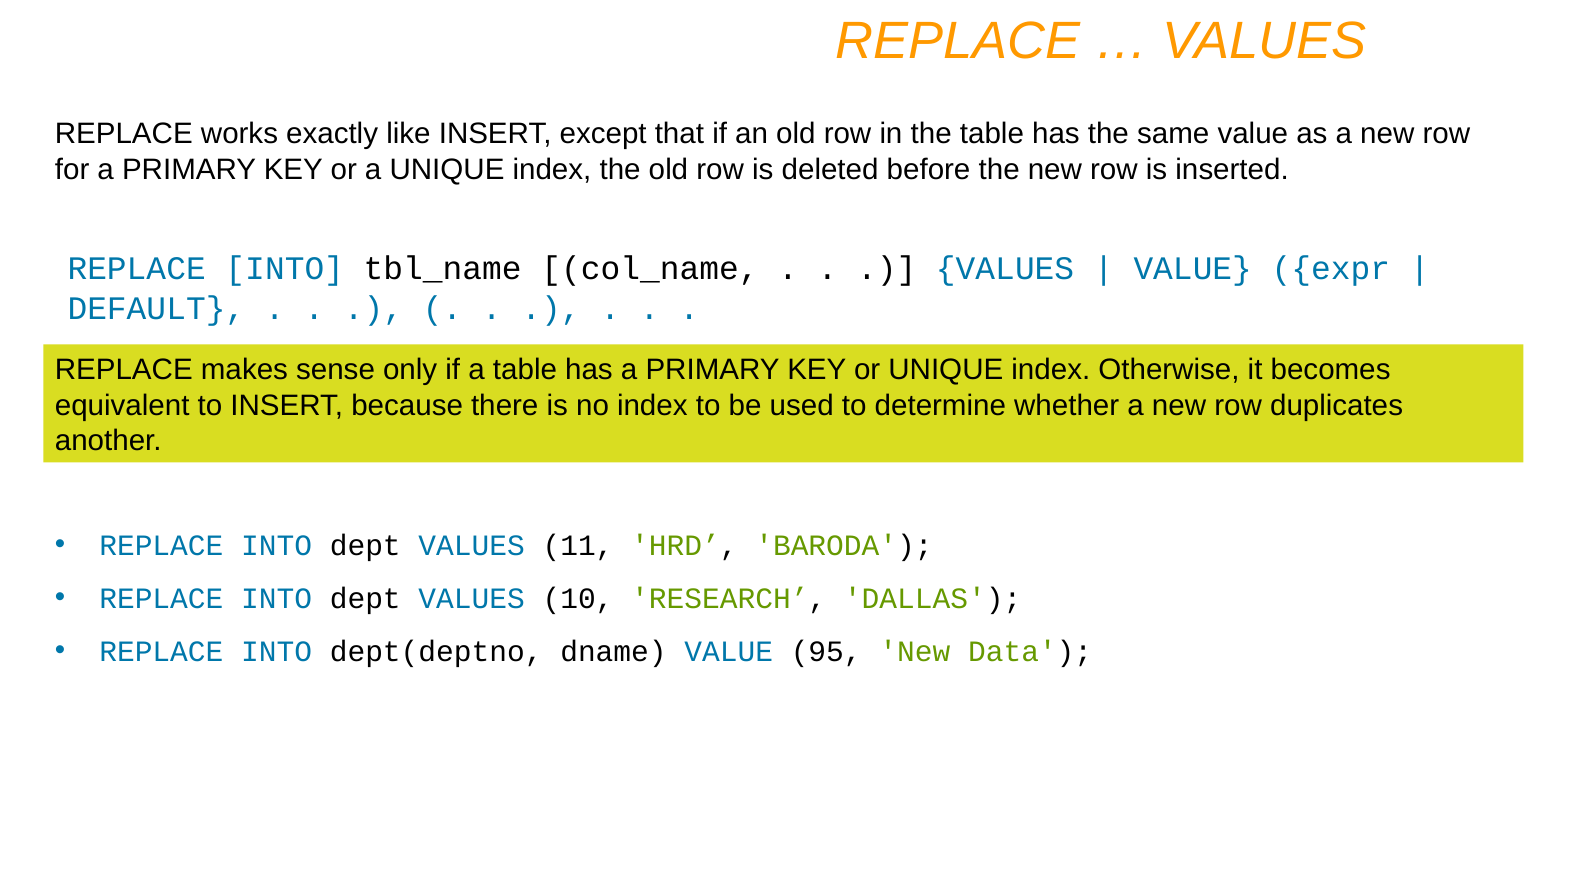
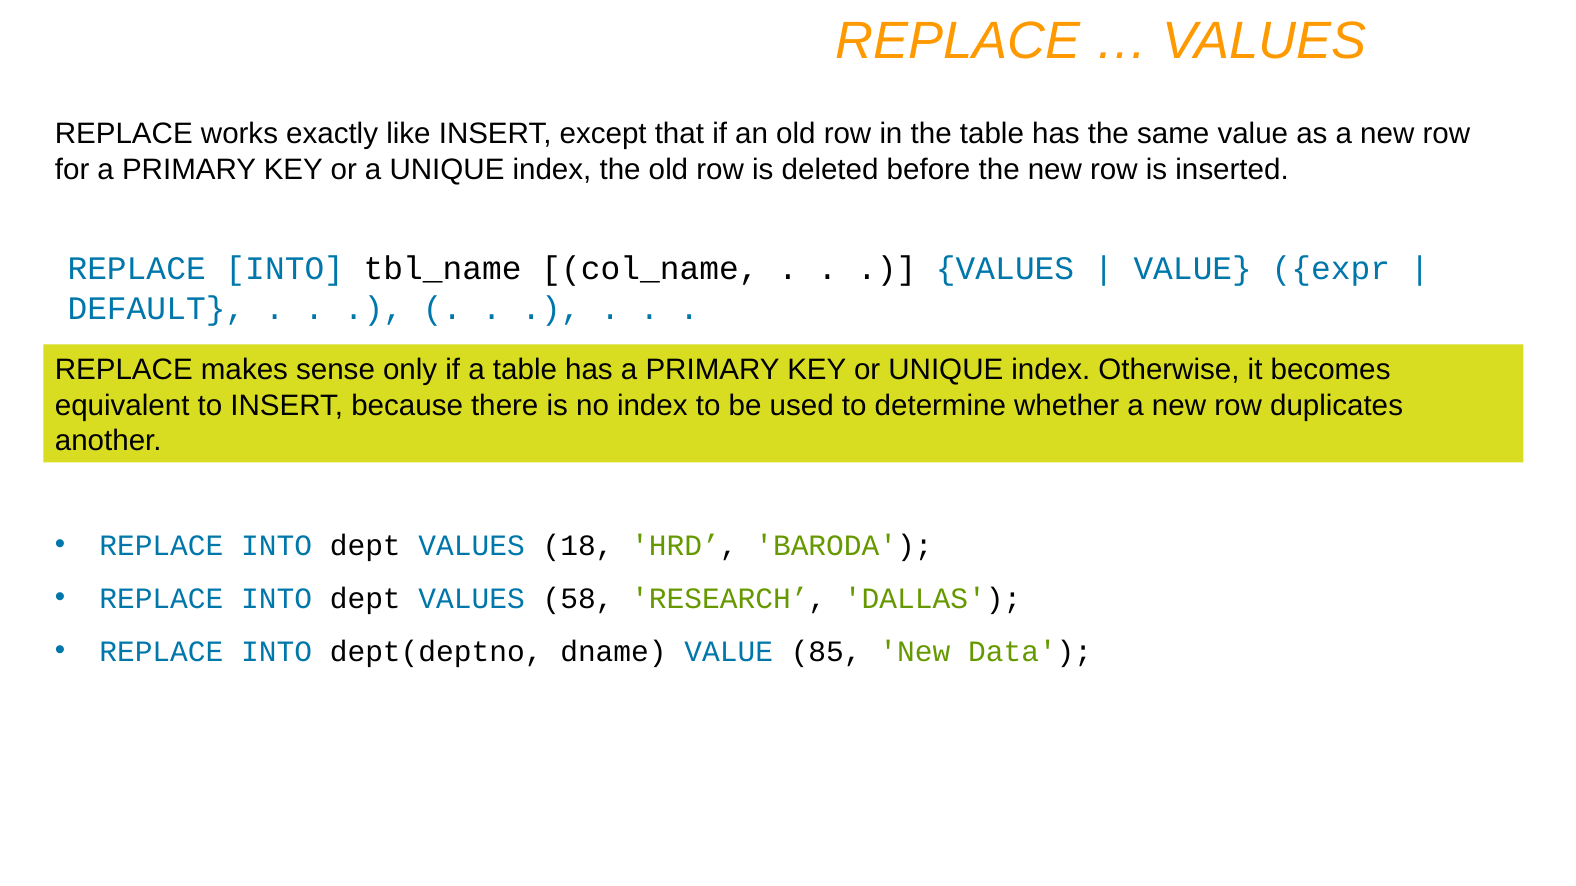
11: 11 -> 18 (578, 546)
10: 10 -> 58 (578, 599)
95: 95 -> 85 (826, 652)
